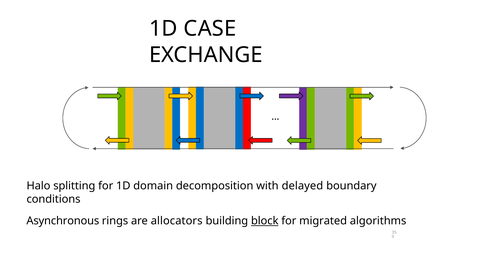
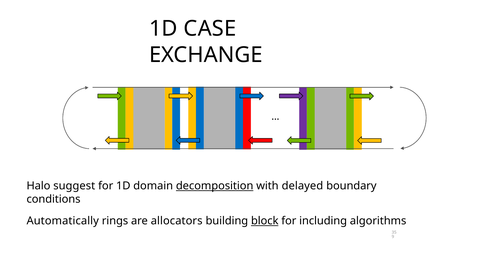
splitting: splitting -> suggest (74, 186)
decomposition underline: none -> present (215, 186)
Asynchronous: Asynchronous -> Automatically (63, 221)
migrated: migrated -> including (323, 221)
